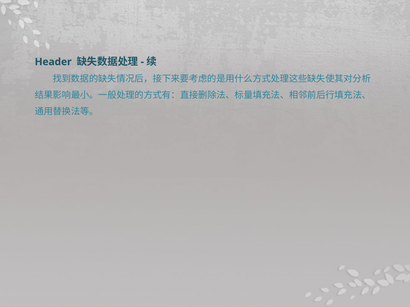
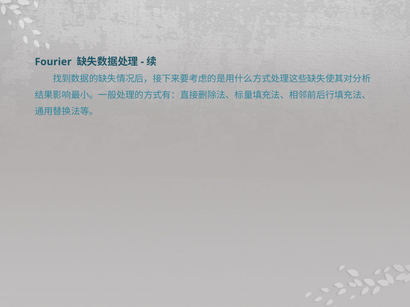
Header: Header -> Fourier (53, 62)
